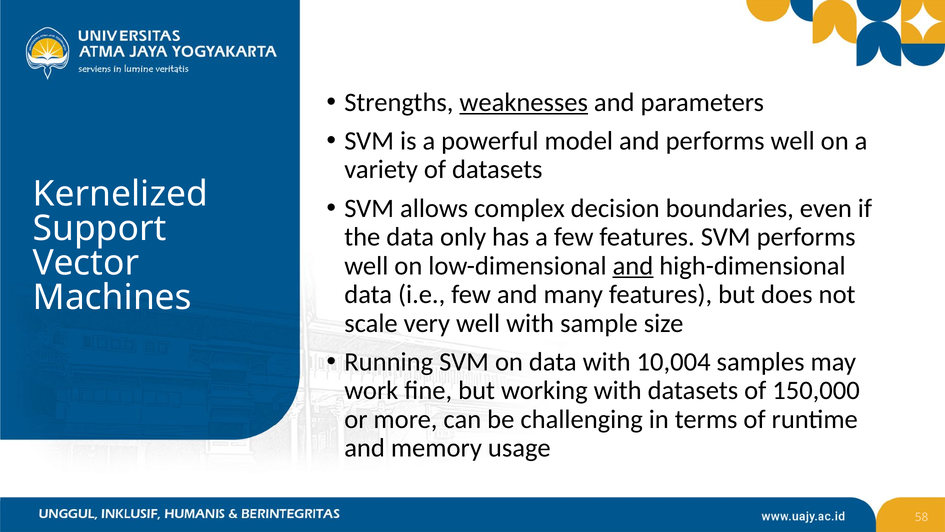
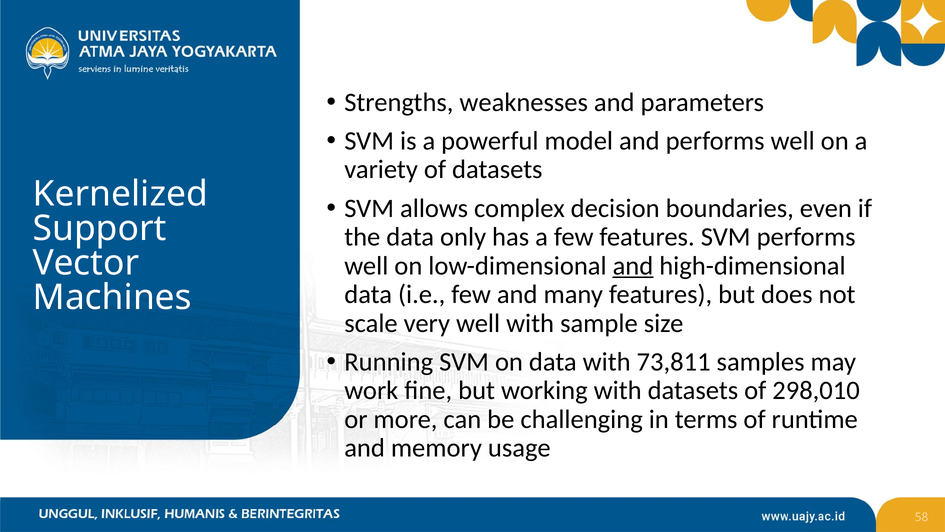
weaknesses underline: present -> none (524, 102)
10,004: 10,004 -> 73,811 (674, 362)
150,000: 150,000 -> 298,010 (816, 390)
